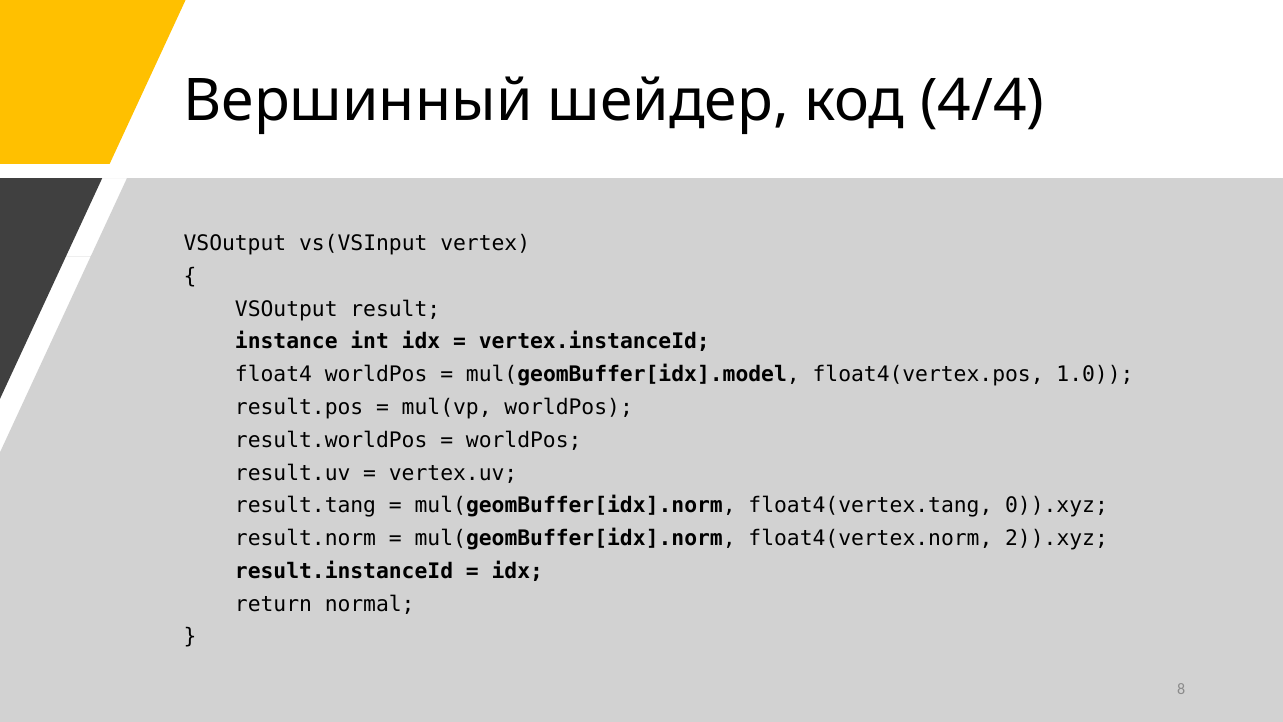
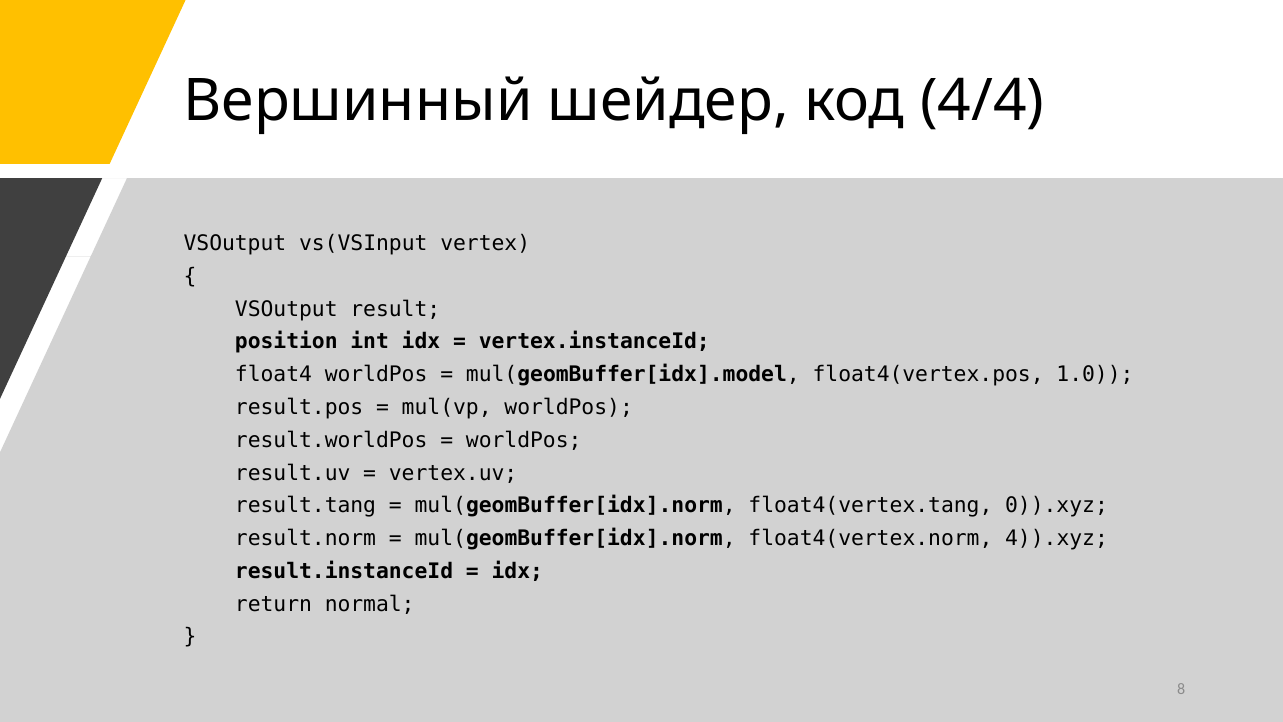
instance: instance -> position (286, 342)
2)).xyz: 2)).xyz -> 4)).xyz (1057, 538)
